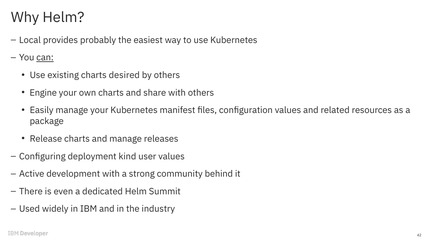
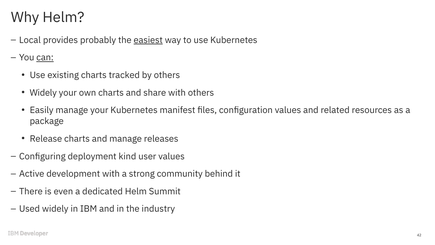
easiest underline: none -> present (148, 40)
desired: desired -> tracked (124, 75)
Engine: Engine -> Widely (43, 93)
